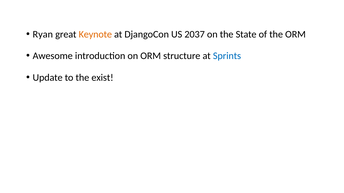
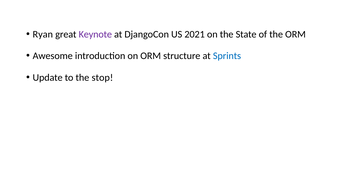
Keynote colour: orange -> purple (95, 34)
2037: 2037 -> 2021 (195, 34)
exist: exist -> stop (102, 78)
